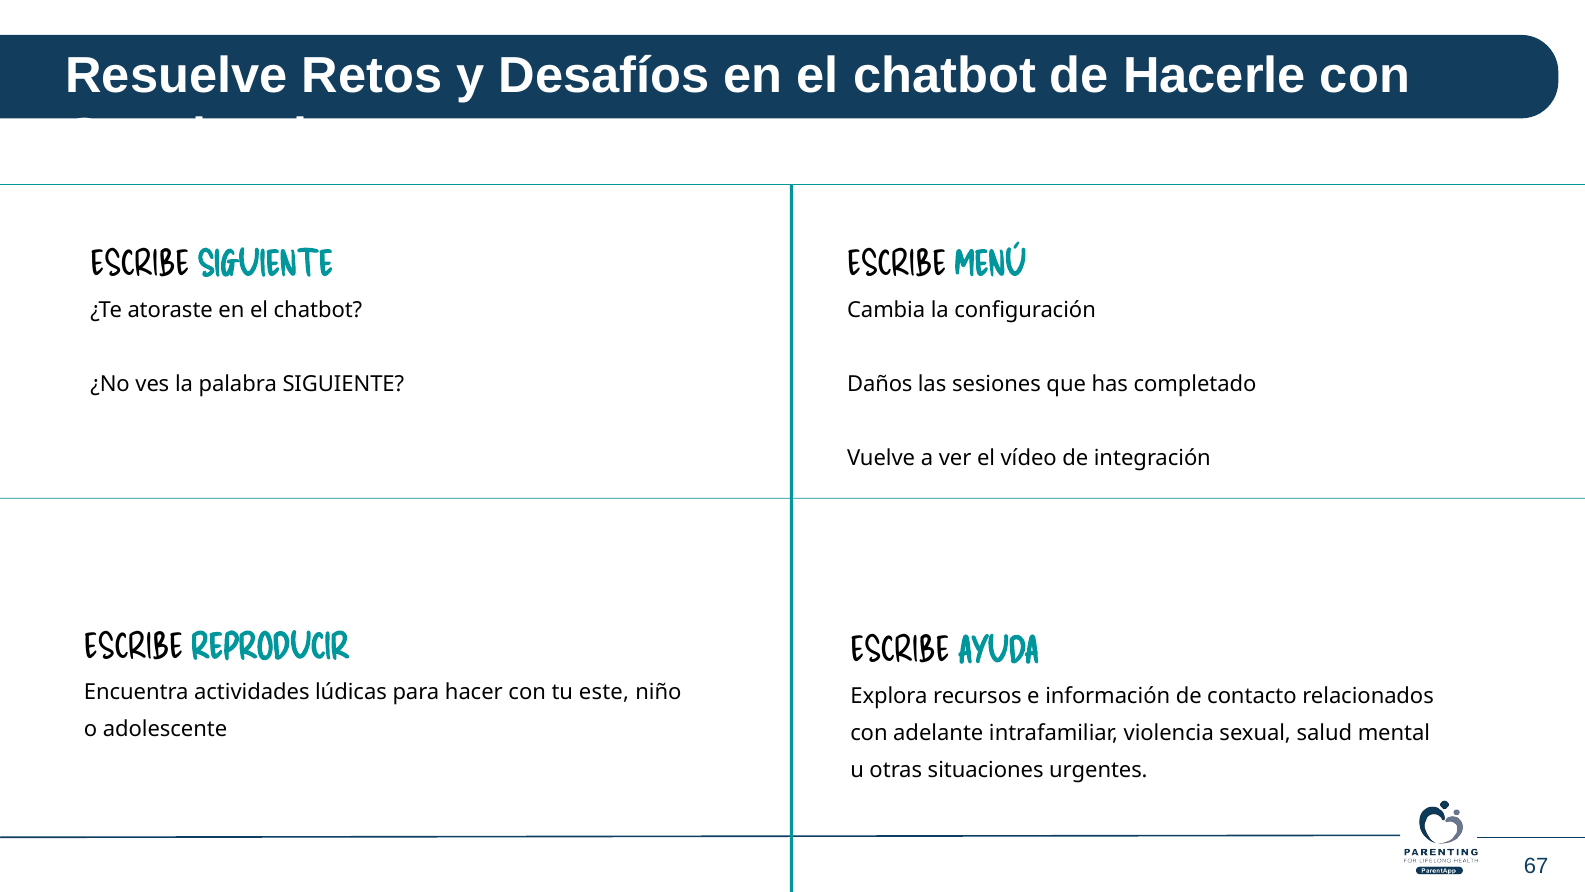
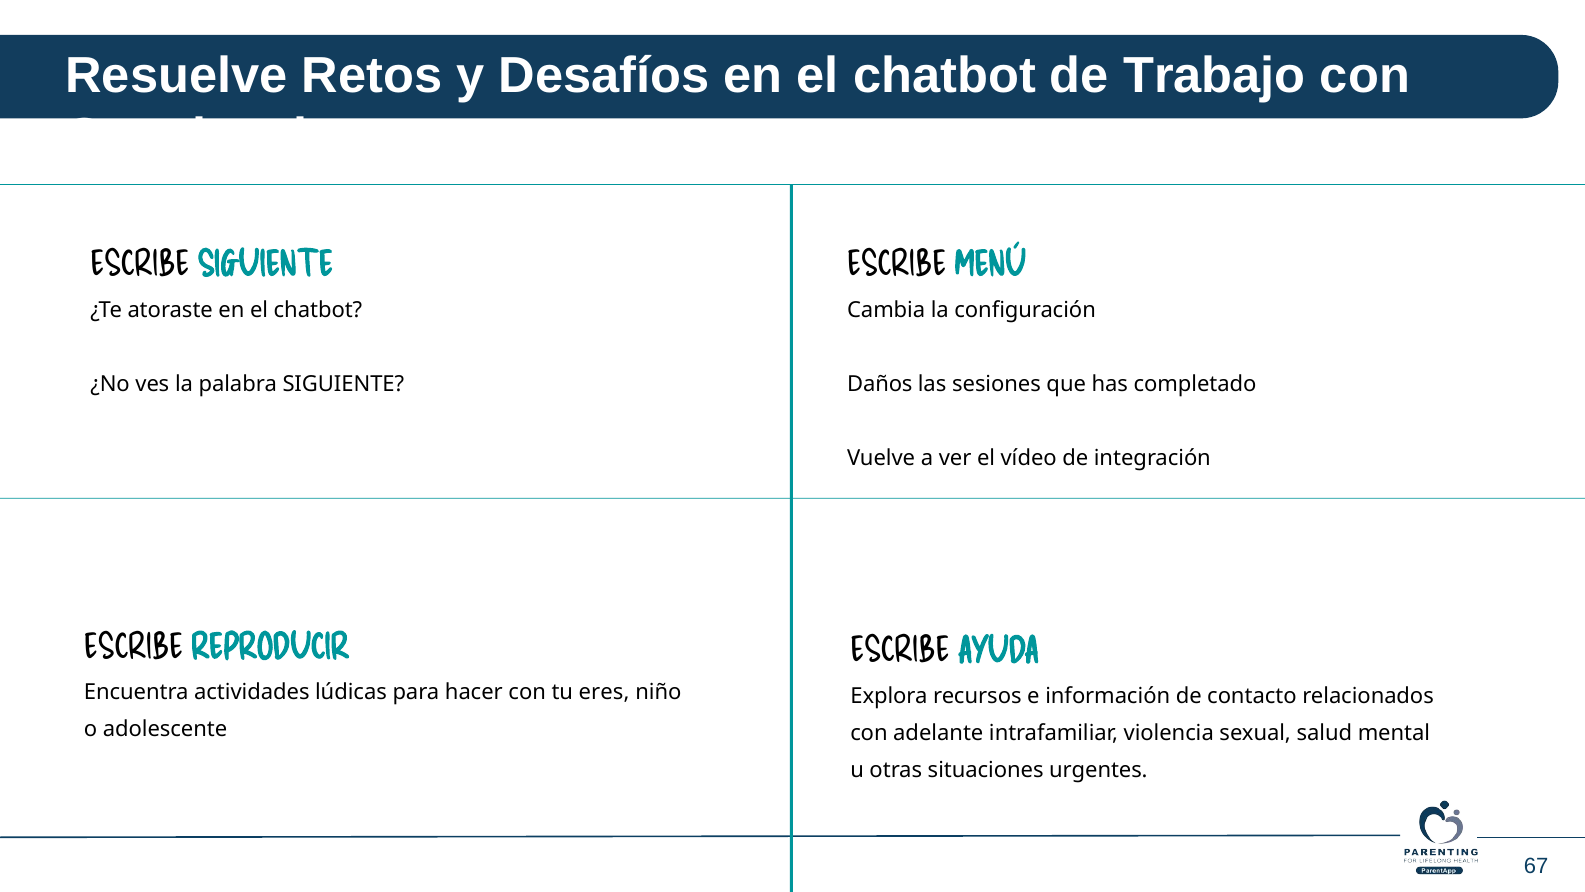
Hacerle: Hacerle -> Trabajo (1214, 76)
este: este -> eres (604, 692)
